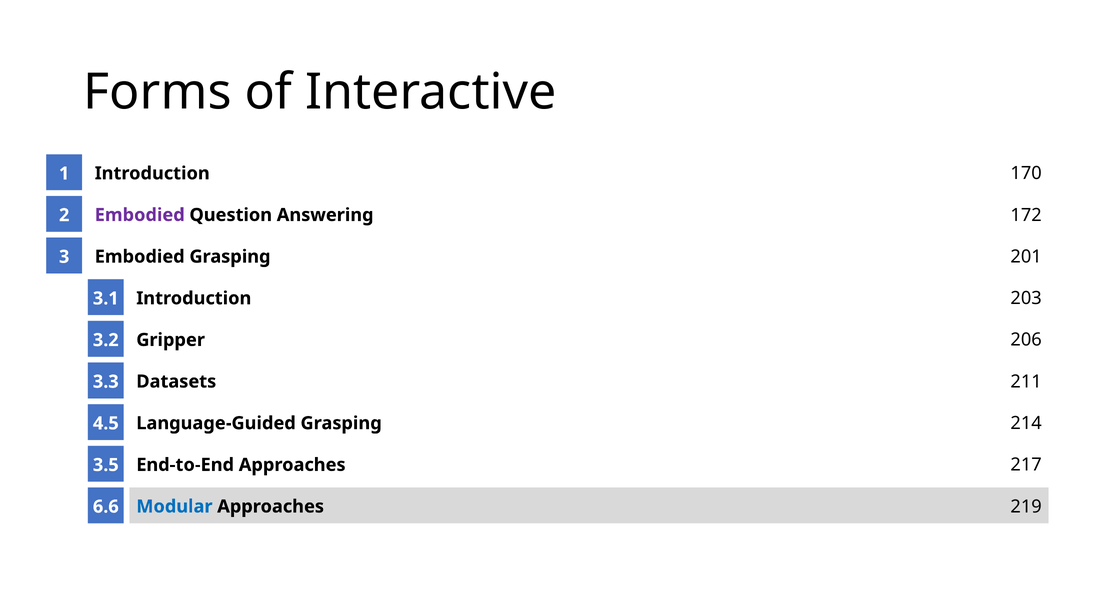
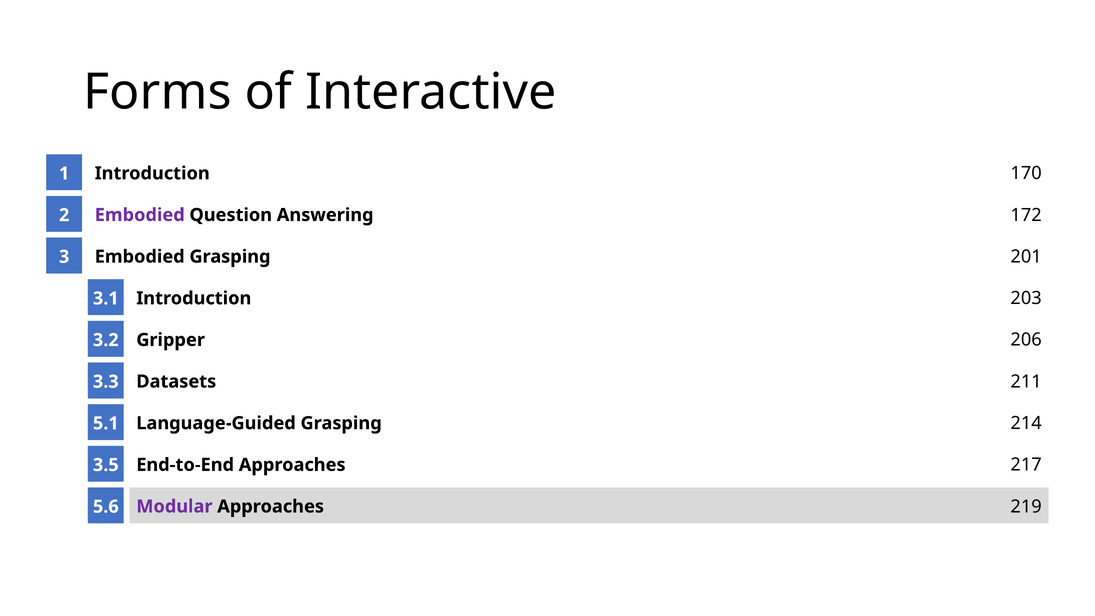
4.5: 4.5 -> 5.1 (106, 423)
Modular colour: blue -> purple (174, 506)
6.6: 6.6 -> 5.6 (106, 507)
